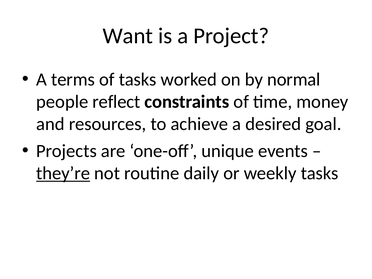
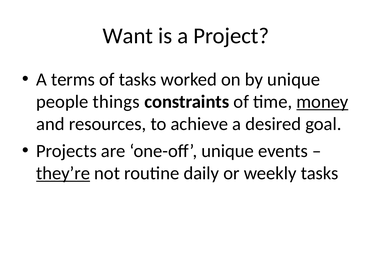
by normal: normal -> unique (294, 79)
reflect: reflect -> things (116, 102)
money underline: none -> present (322, 102)
